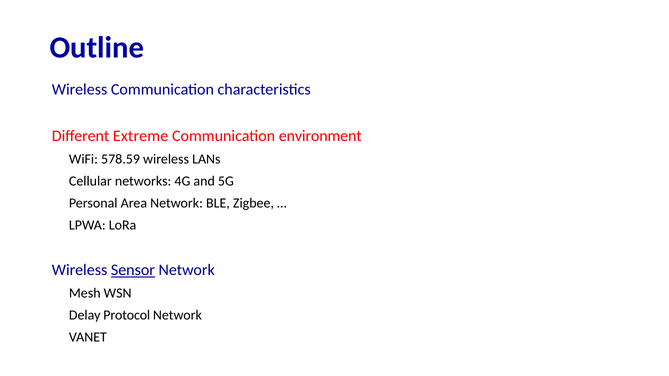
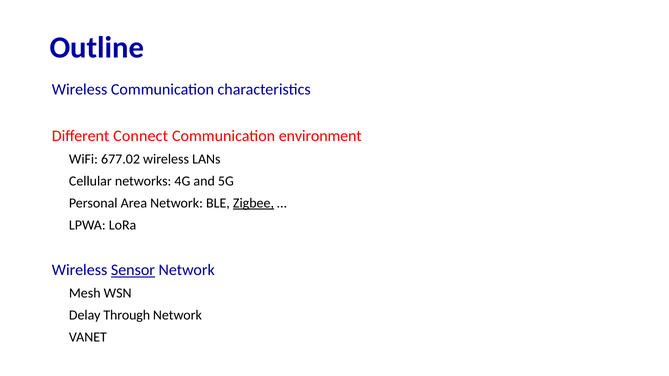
Extreme: Extreme -> Connect (141, 136)
578.59: 578.59 -> 677.02 (121, 159)
Zigbee underline: none -> present (253, 203)
Protocol: Protocol -> Through (127, 316)
